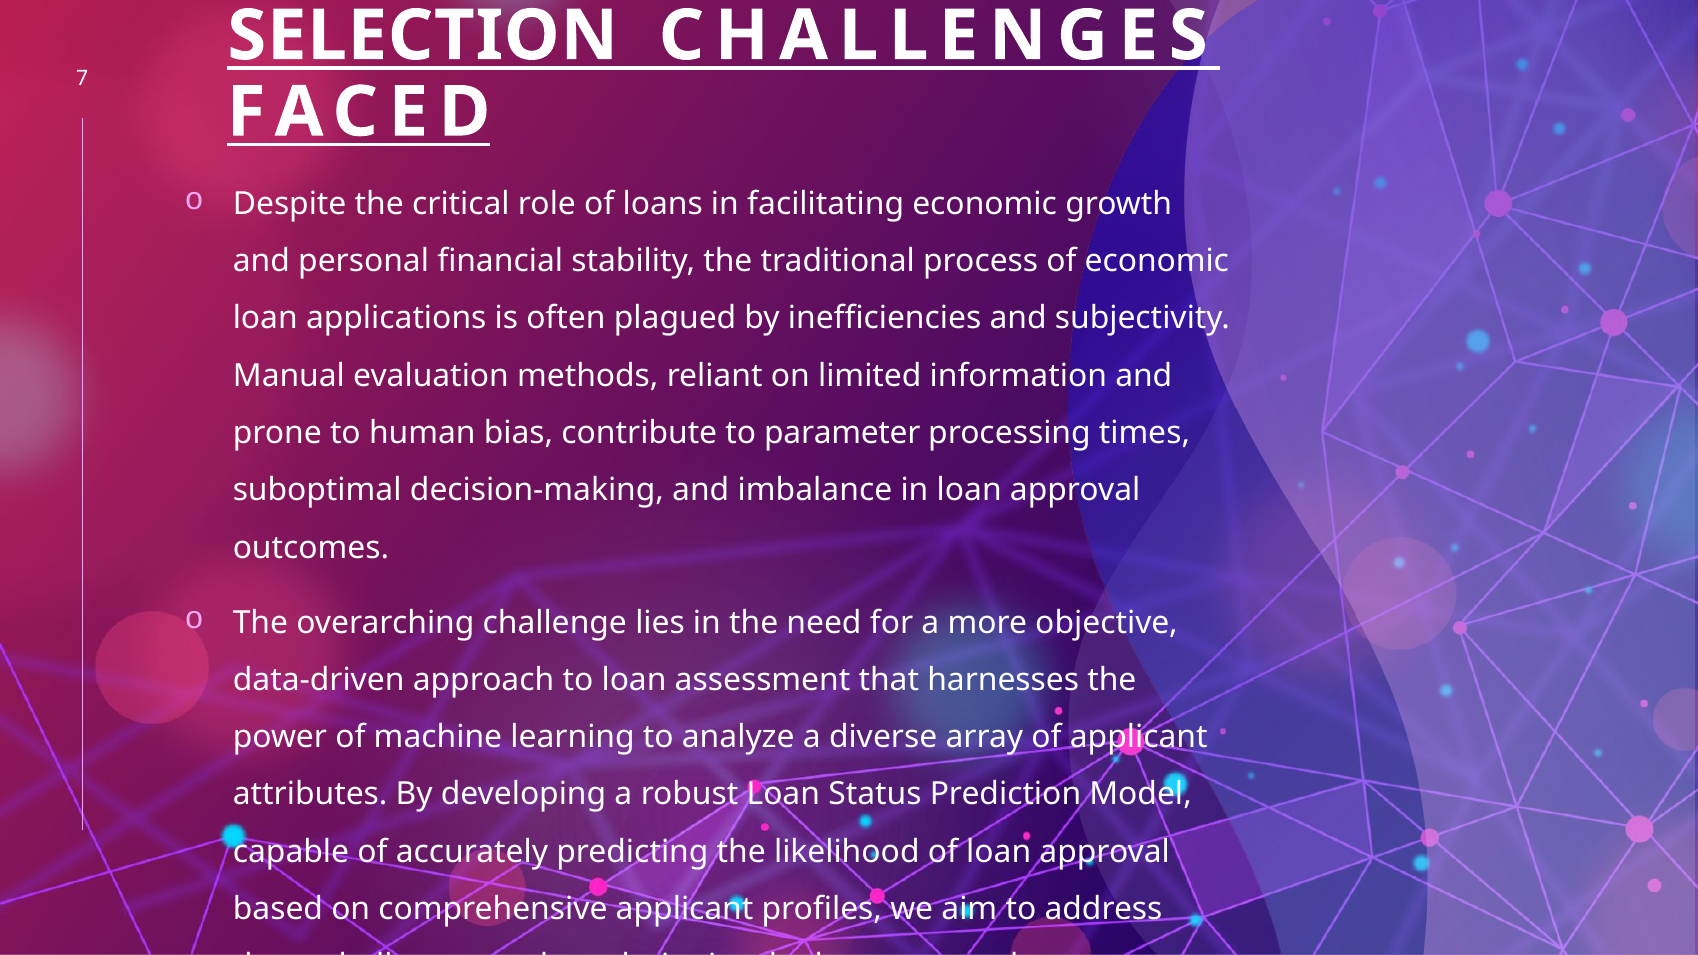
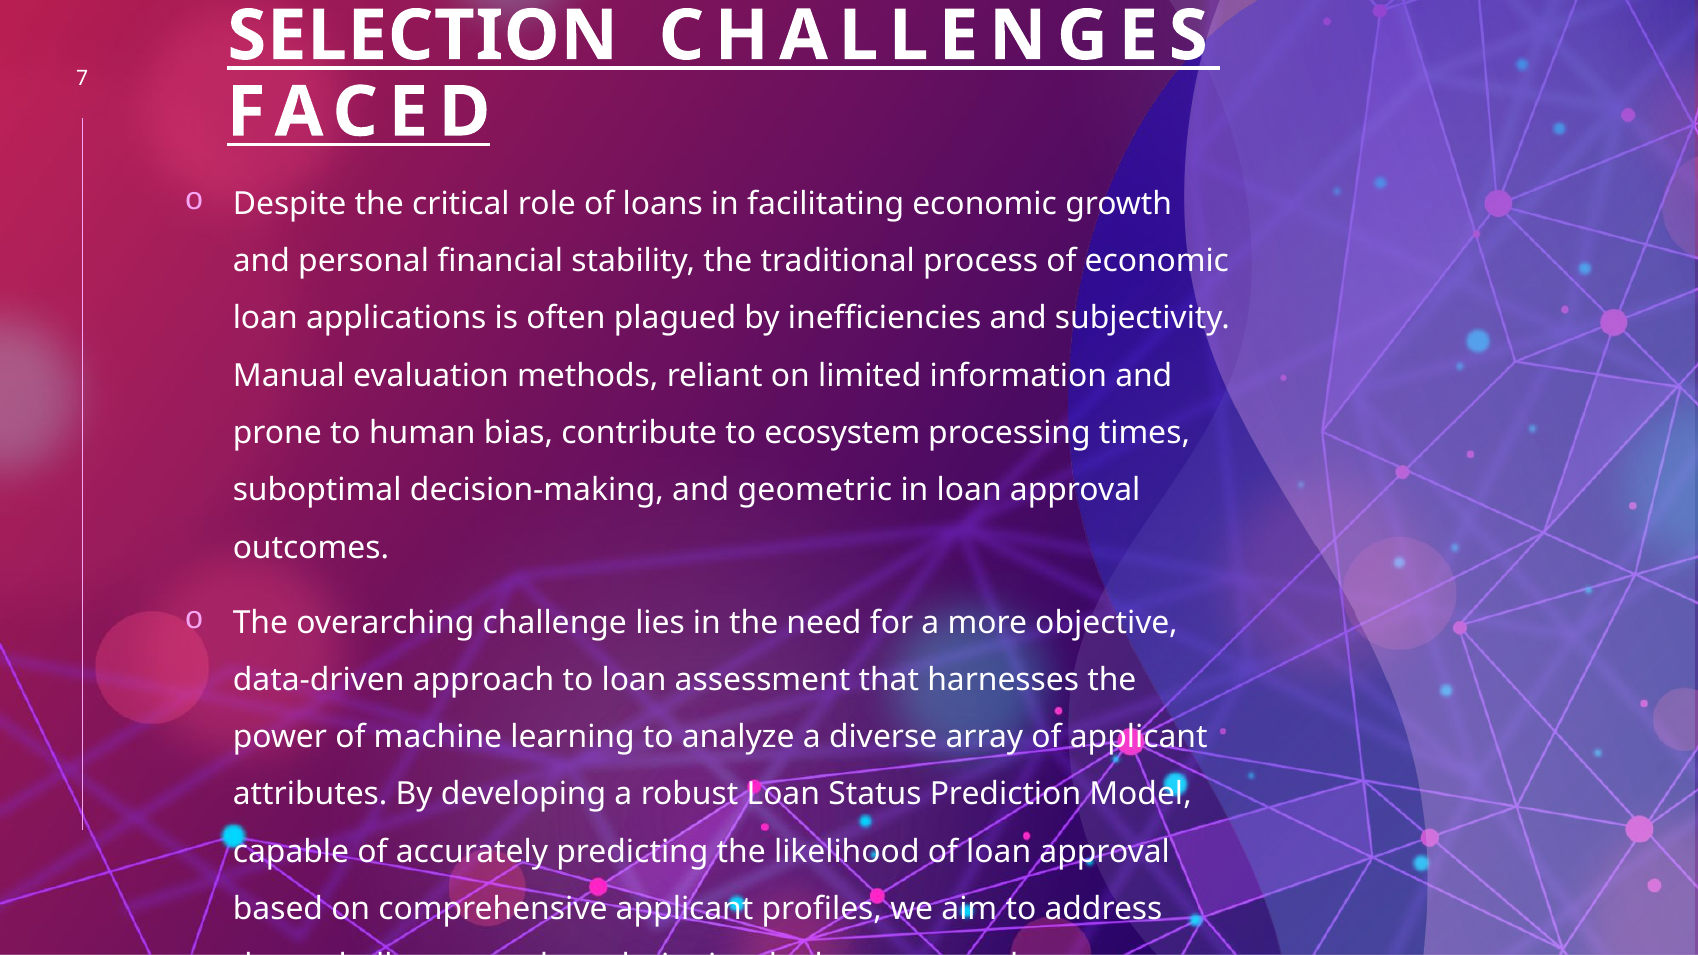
parameter: parameter -> ecosystem (842, 433)
imbalance: imbalance -> geometric (815, 490)
